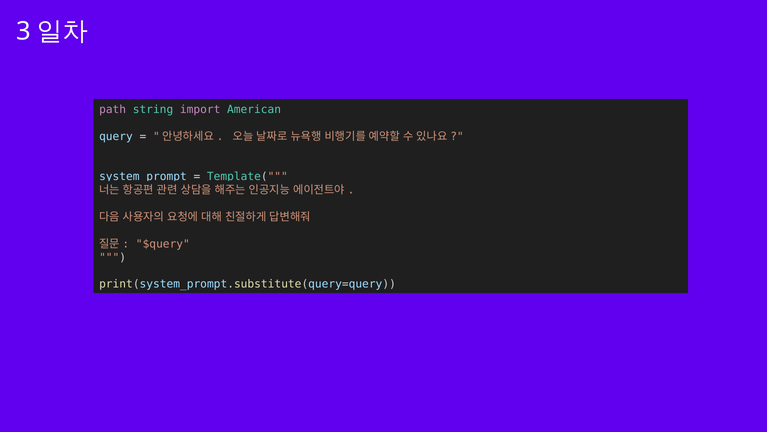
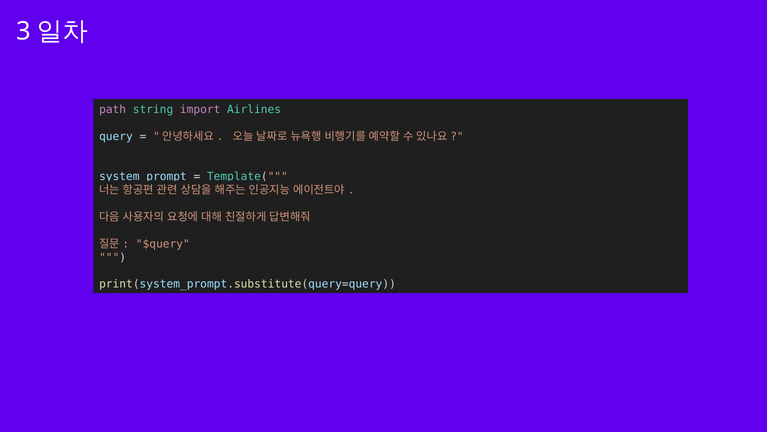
American: American -> Airlines (254, 109)
